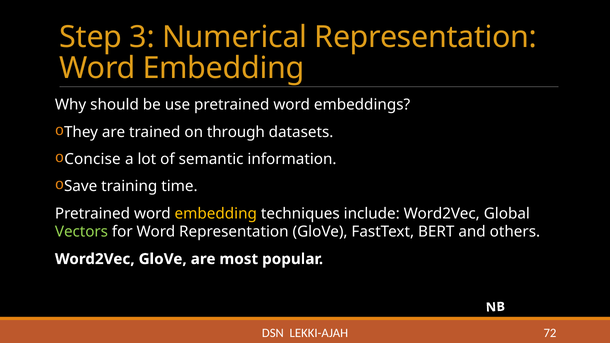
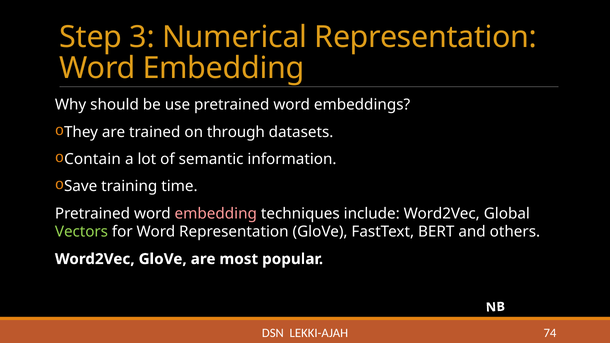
Concise: Concise -> Contain (92, 159)
embedding colour: yellow -> pink (216, 214)
72: 72 -> 74 (550, 333)
